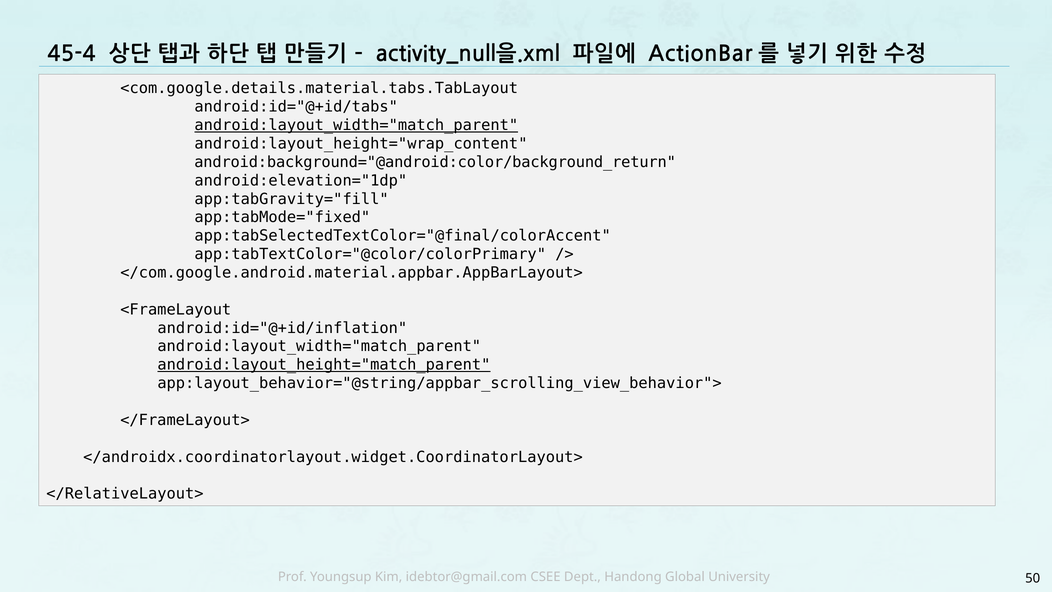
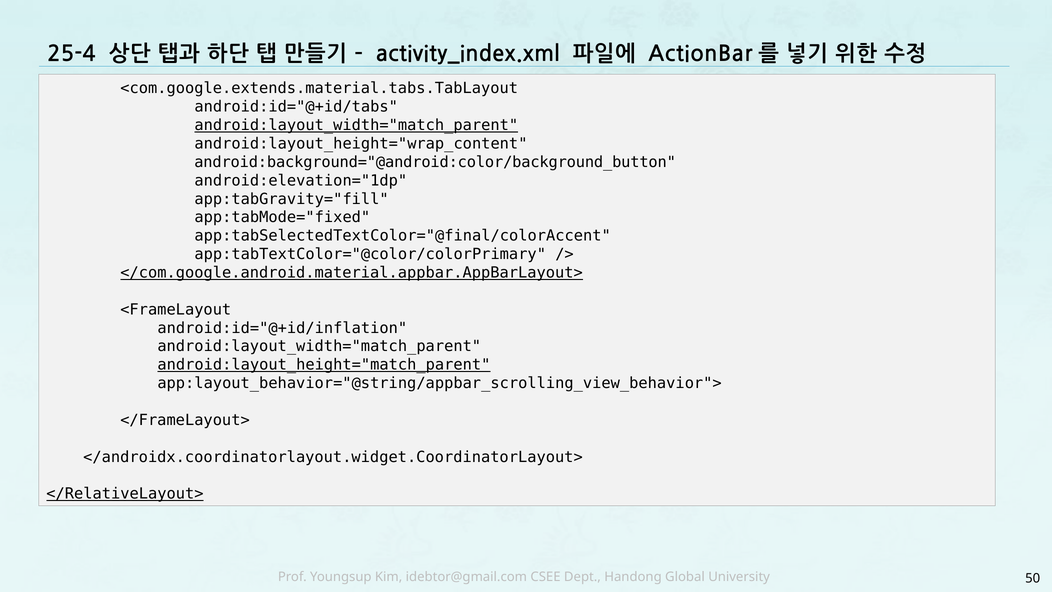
45-4: 45-4 -> 25-4 (72, 54)
activity_null을.xml: activity_null을.xml -> activity_index.xml (468, 54)
<com.google.details.material.tabs.TabLayout: <com.google.details.material.tabs.TabLayout -> <com.google.extends.material.tabs.TabLayout (319, 88)
android:background="@android:color/background_return: android:background="@android:color/background_return -> android:background="@android:color/background_button (435, 162)
</com.google.android.material.appbar.AppBarLayout> underline: none -> present (352, 273)
</RelativeLayout> underline: none -> present (125, 494)
